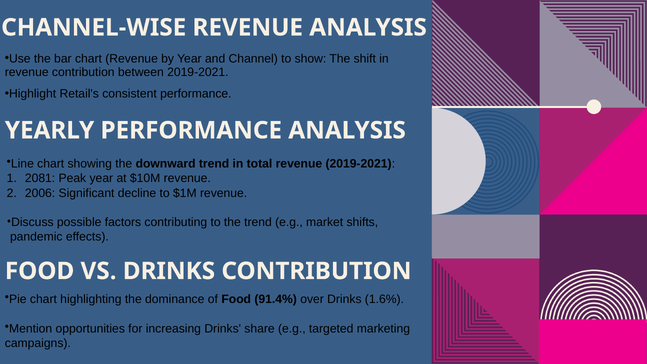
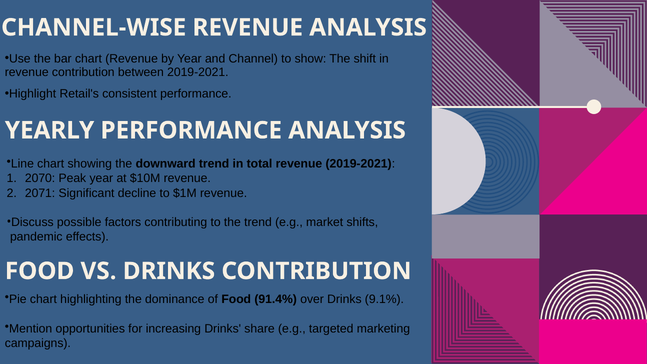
2081: 2081 -> 2070 (40, 178)
2006: 2006 -> 2071 (40, 193)
1.6%: 1.6% -> 9.1% (384, 299)
